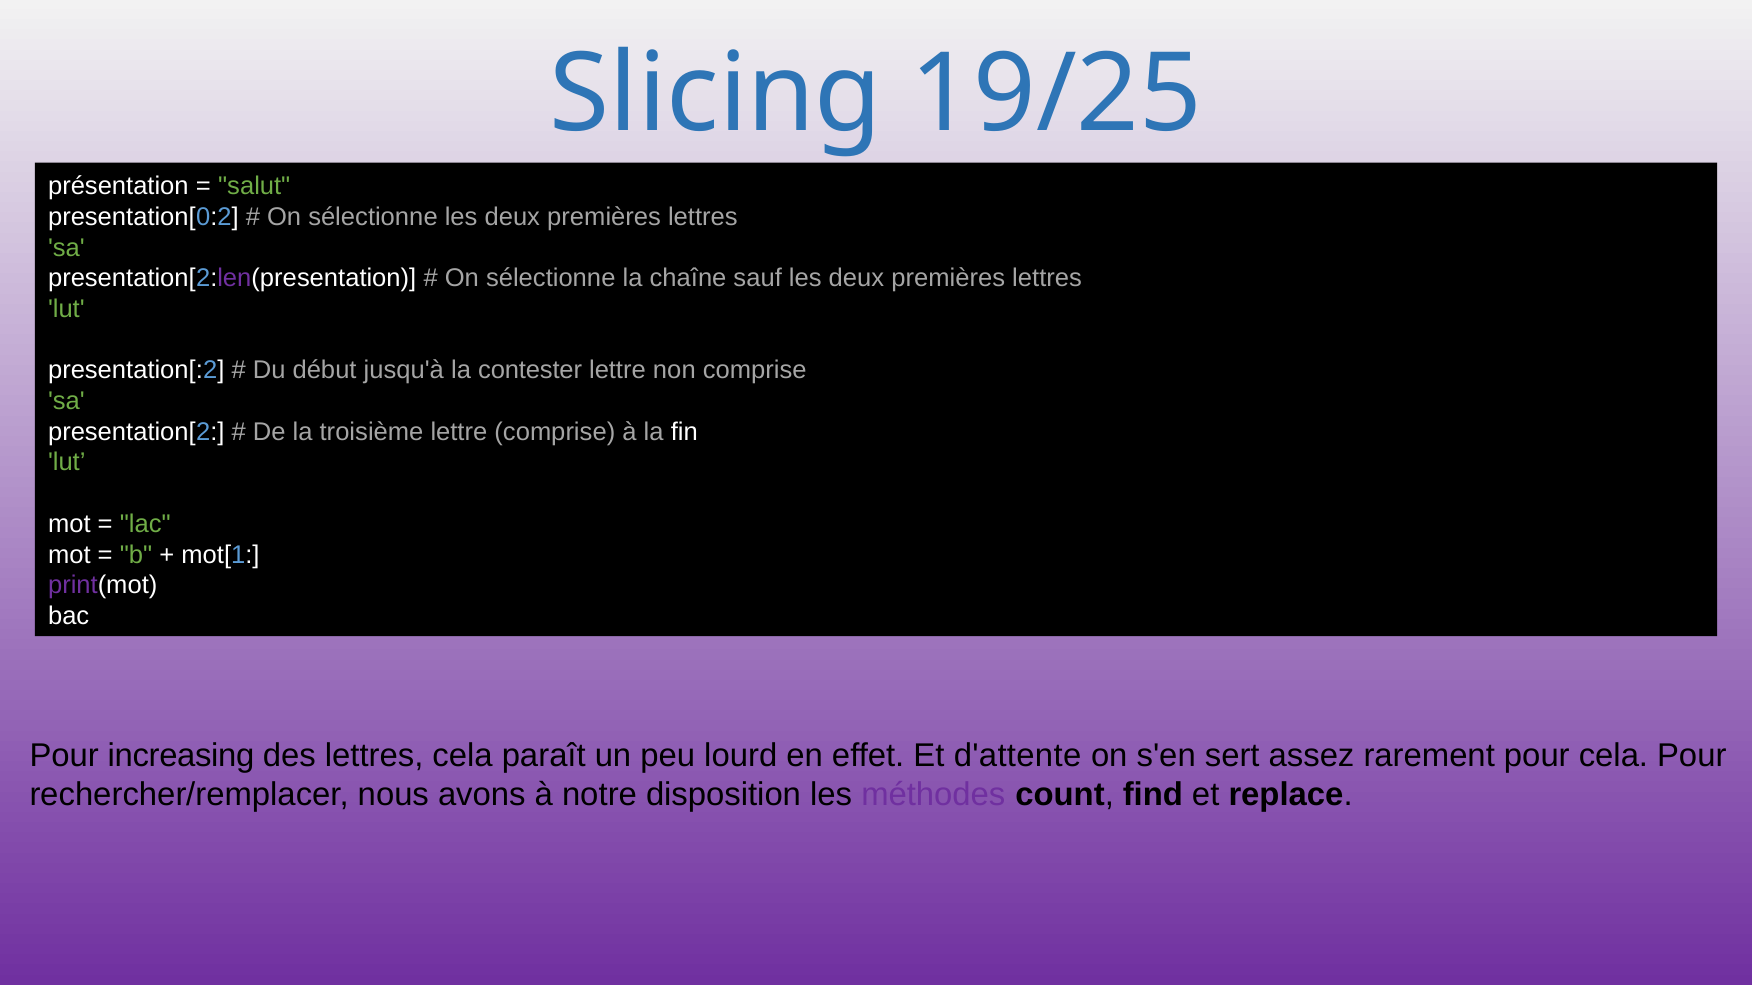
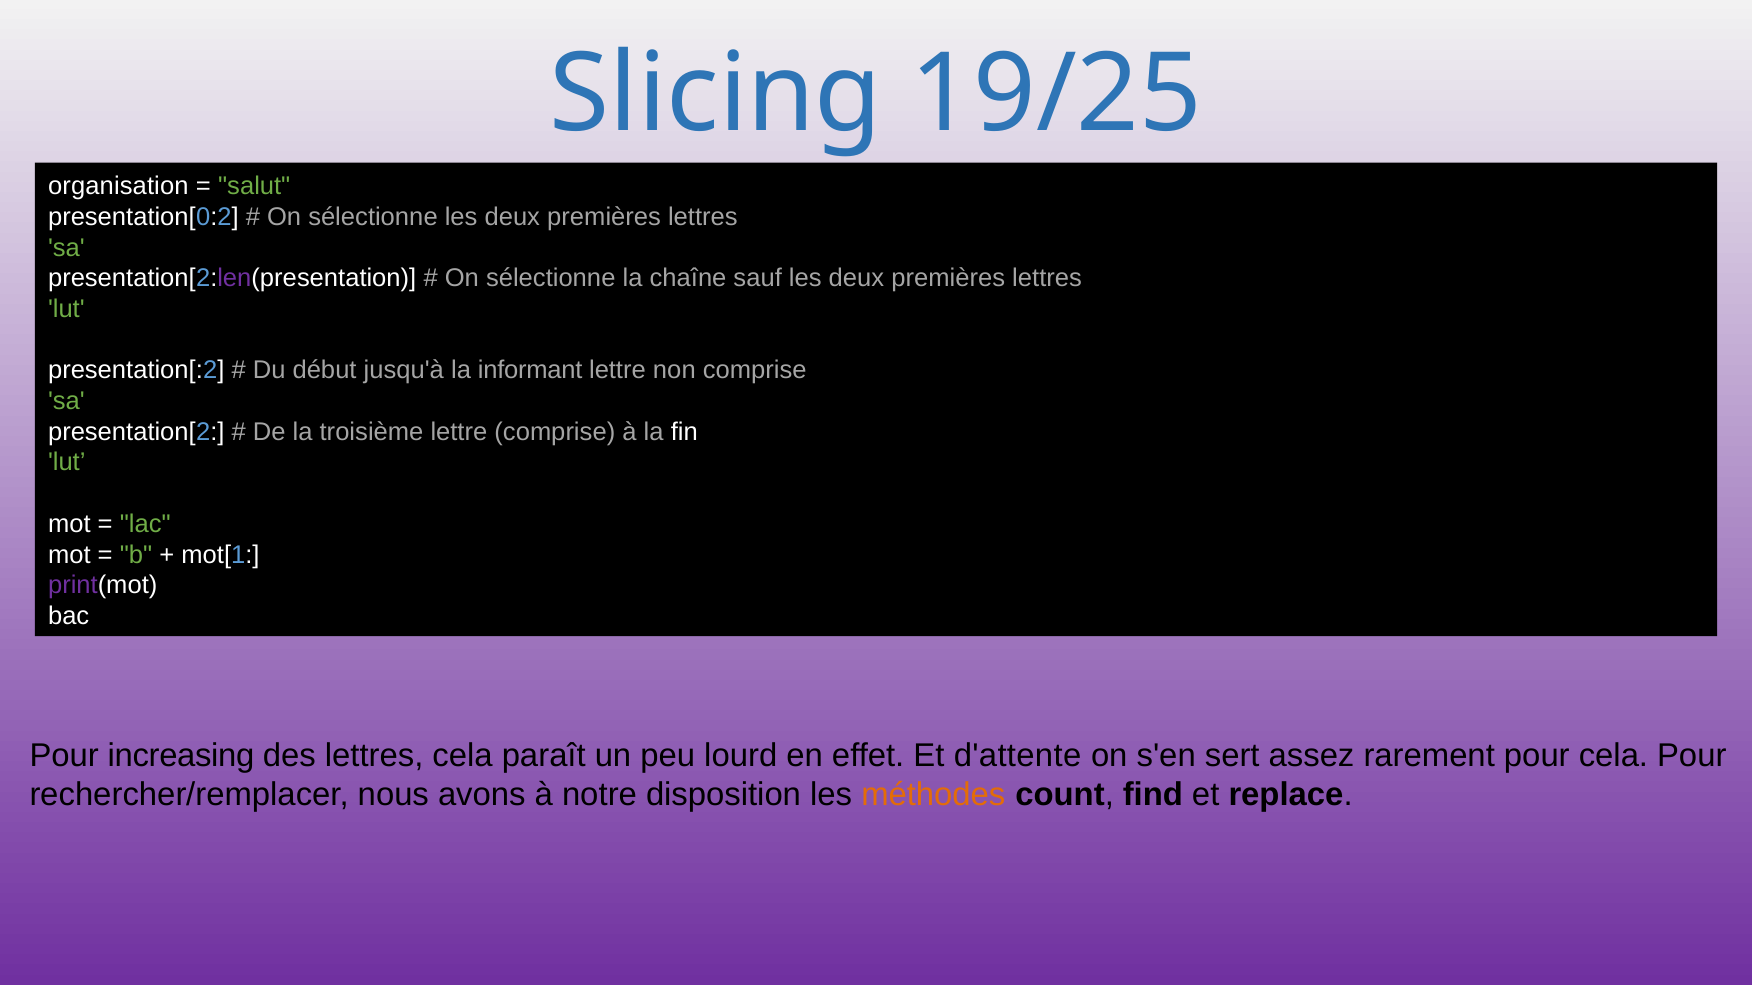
présentation: présentation -> organisation (118, 186)
contester: contester -> informant (530, 370)
méthodes colour: purple -> orange (933, 795)
